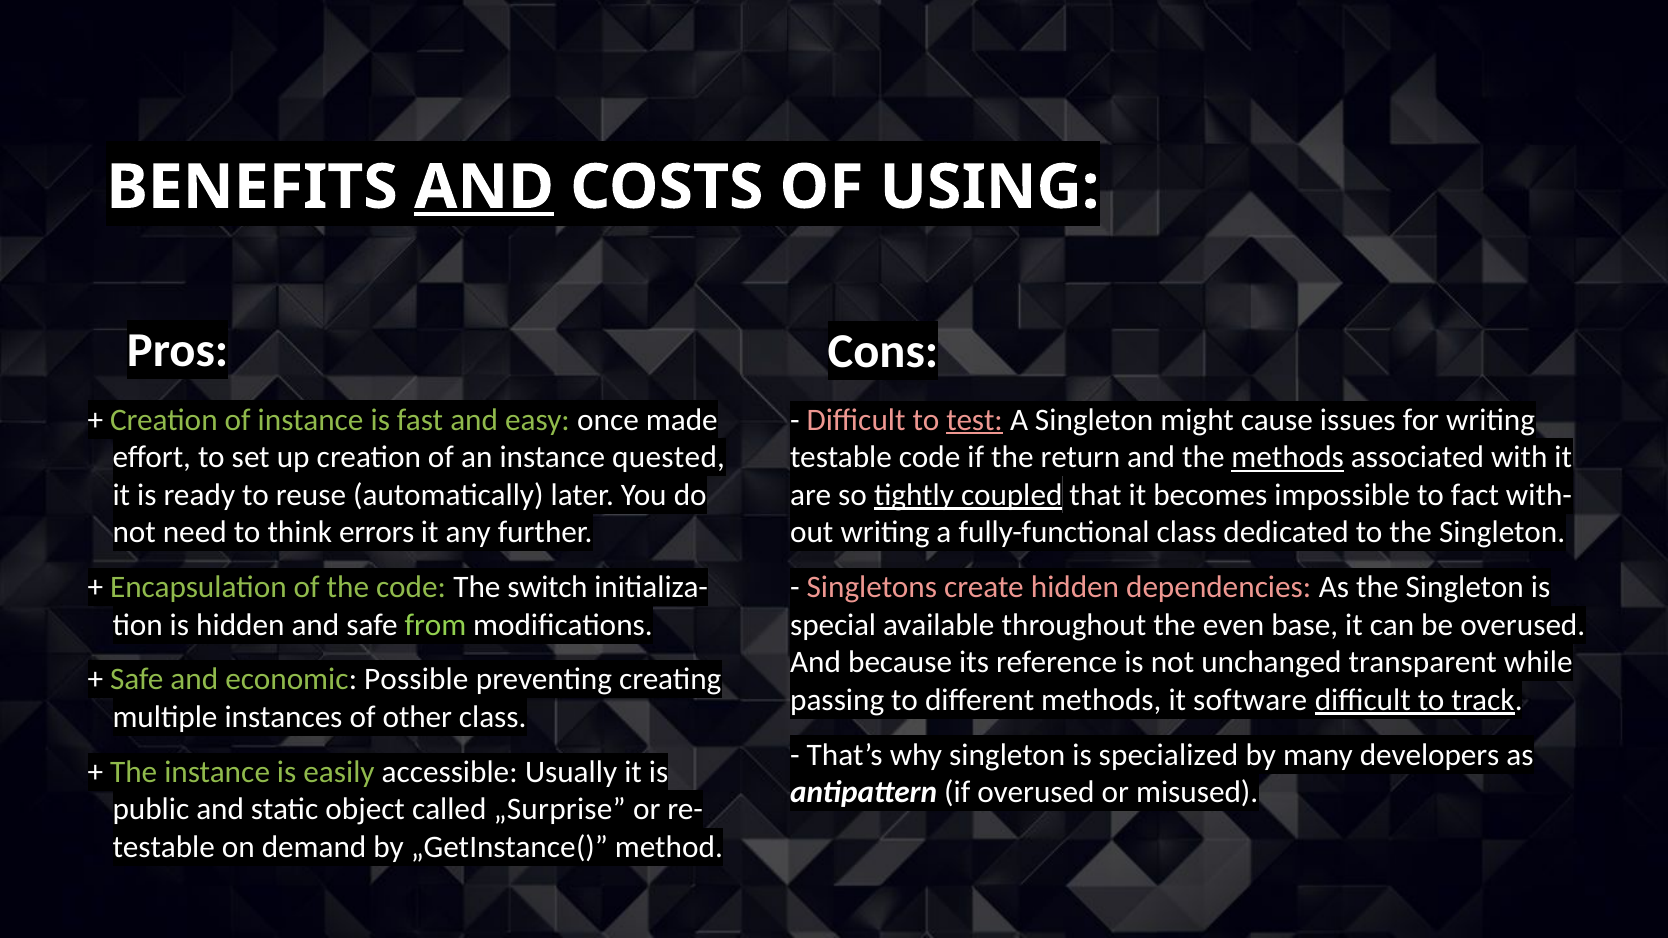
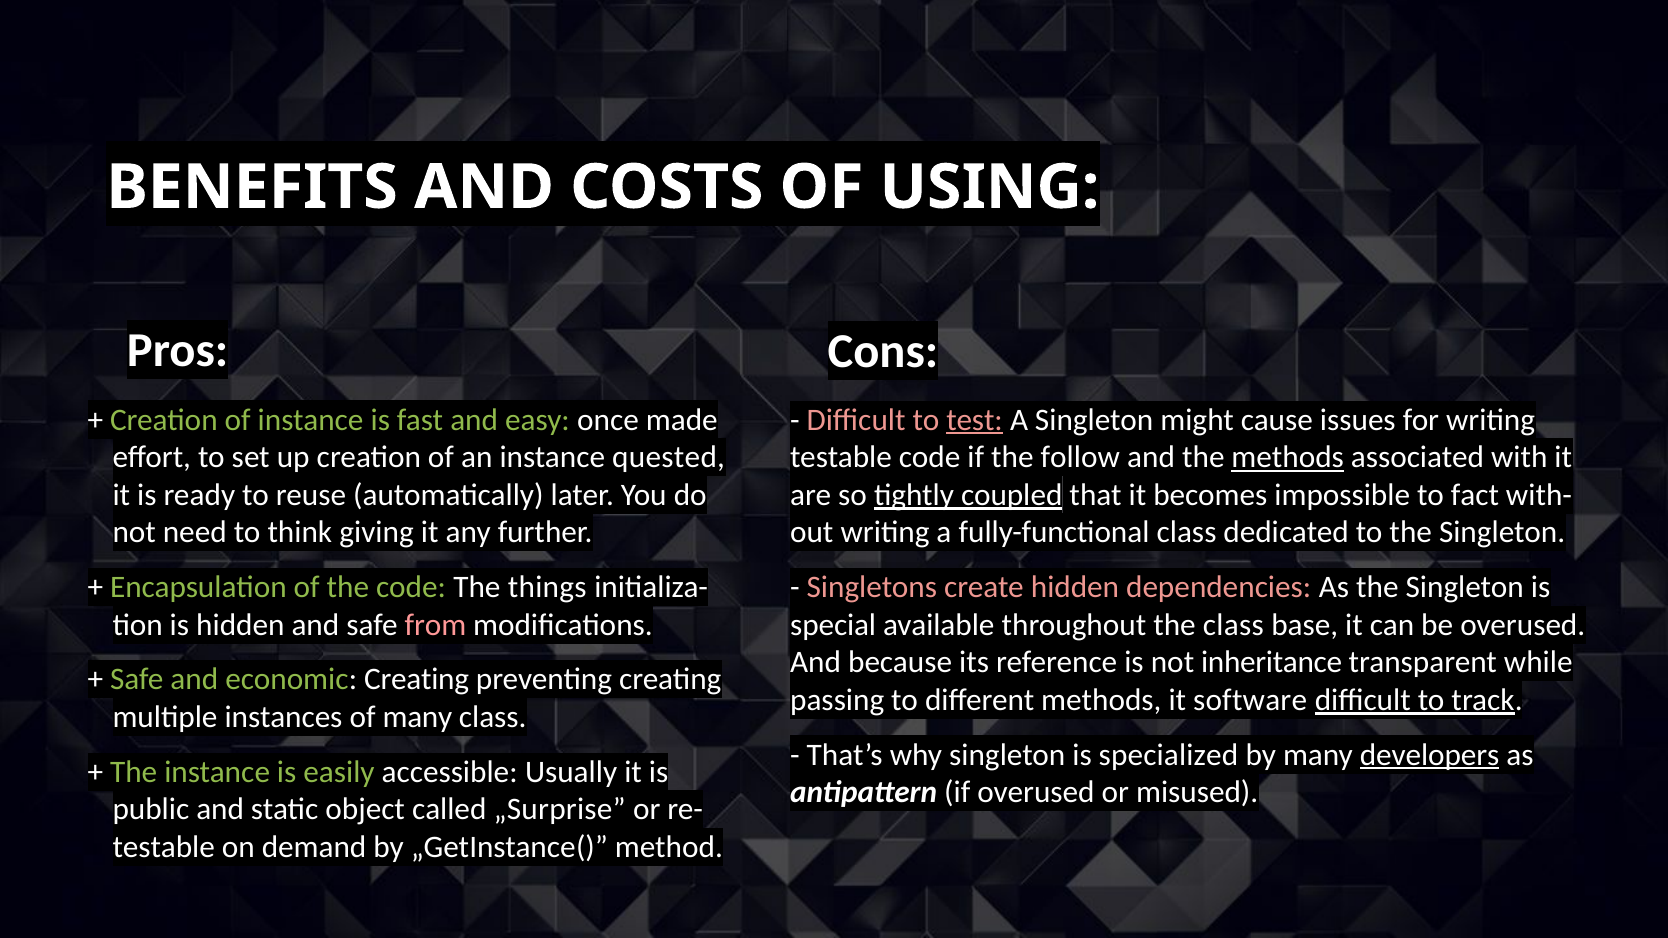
AND underline: present -> none (484, 187)
return: return -> follow (1080, 458)
errors: errors -> giving (377, 532)
switch: switch -> things (547, 587)
from colour: light green -> pink (435, 625)
the even: even -> class (1233, 625)
unchanged: unchanged -> inheritance (1272, 663)
economic Possible: Possible -> Creating (417, 680)
of other: other -> many (417, 717)
developers underline: none -> present (1430, 755)
